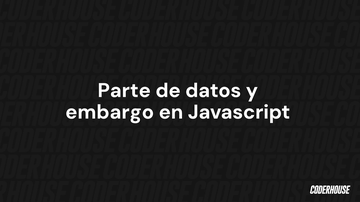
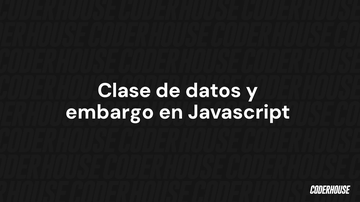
Parte: Parte -> Clase (124, 91)
